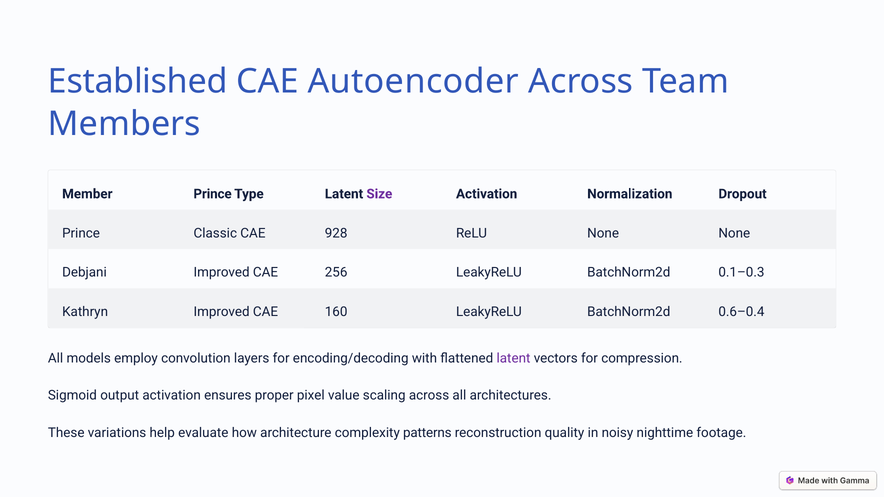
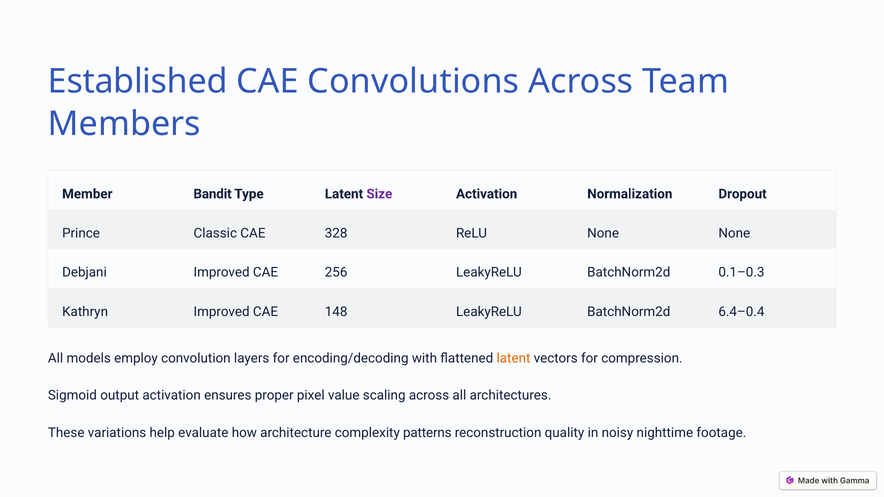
Autoencoder: Autoencoder -> Convolutions (413, 82)
Member Prince: Prince -> Bandit (213, 194)
928: 928 -> 328 (336, 233)
160: 160 -> 148 (336, 312)
0.6–0.4: 0.6–0.4 -> 6.4–0.4 (741, 312)
latent colour: purple -> orange (513, 358)
